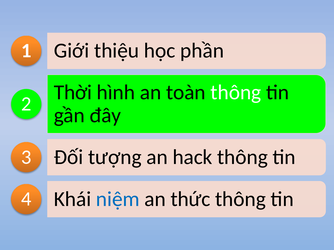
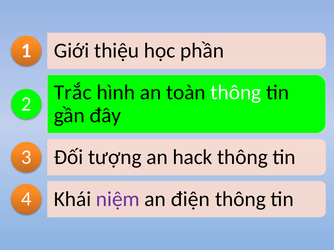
Thời: Thời -> Trắc (73, 93)
niệm colour: blue -> purple (118, 199)
thức: thức -> điện (190, 199)
